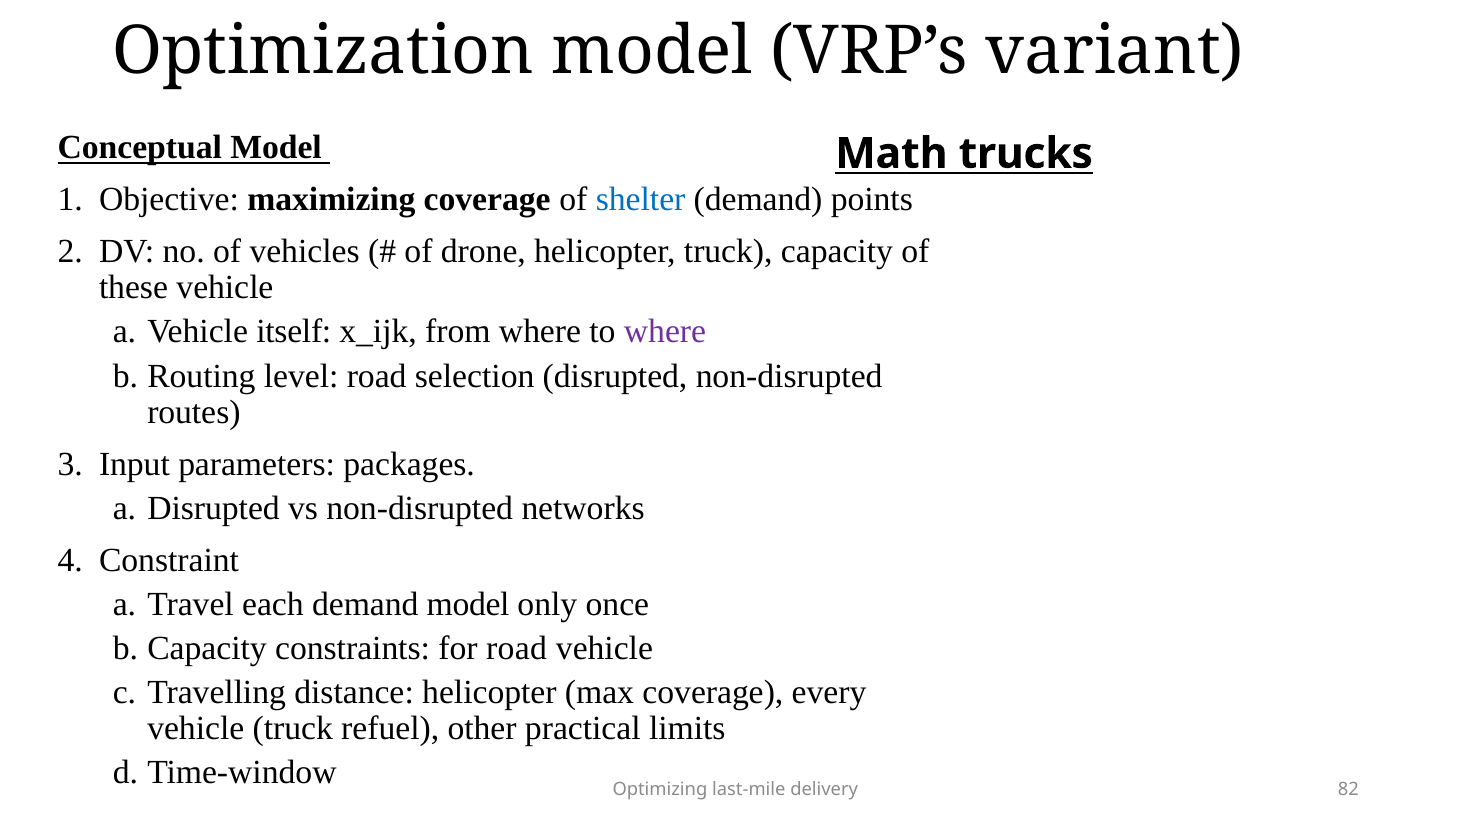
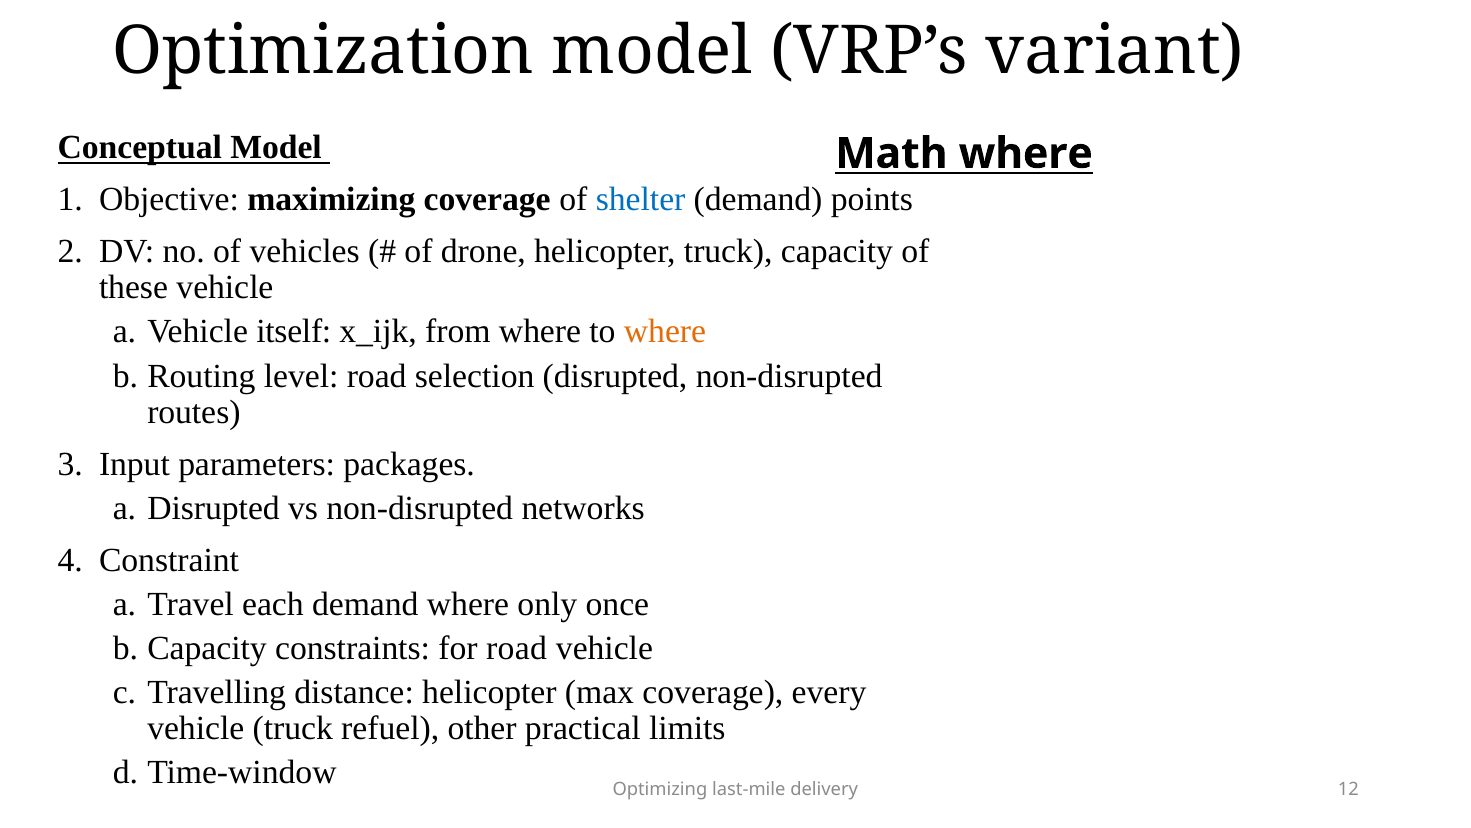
Math trucks: trucks -> where (1026, 153)
where colour: purple -> orange (665, 332)
demand model: model -> where (468, 604)
82: 82 -> 12 (1348, 789)
